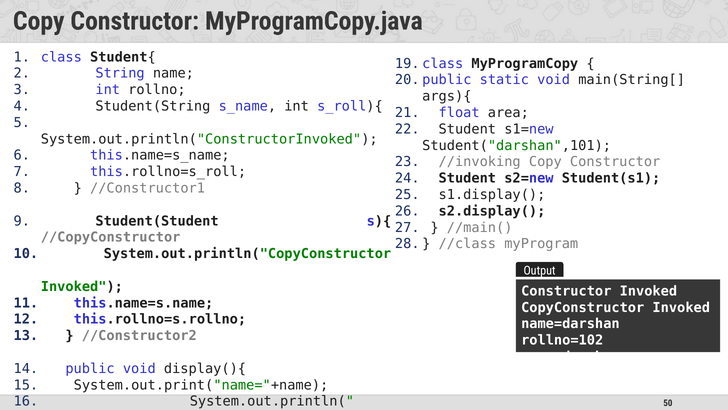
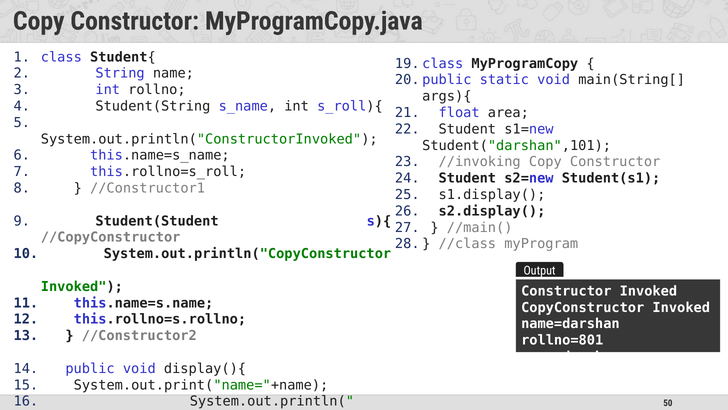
rollno=102: rollno=102 -> rollno=801 (562, 340)
